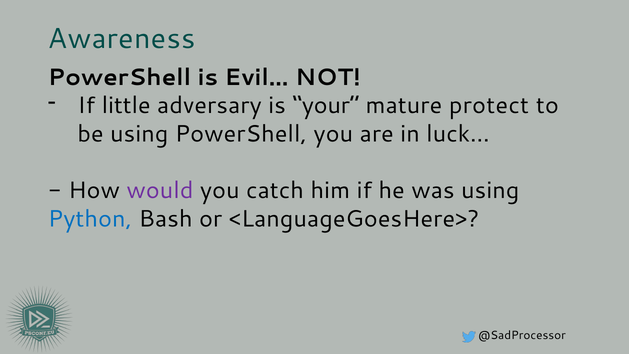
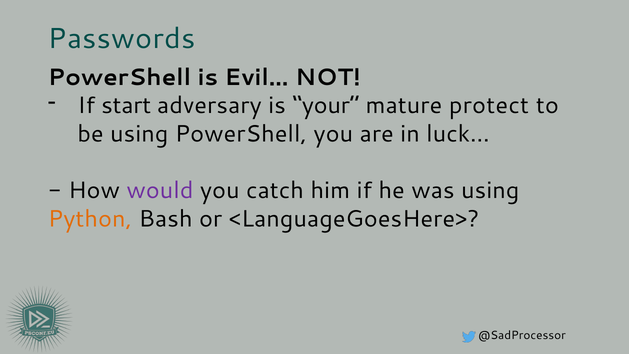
Awareness: Awareness -> Passwords (122, 39)
little: little -> start (126, 106)
Python colour: blue -> orange (90, 219)
